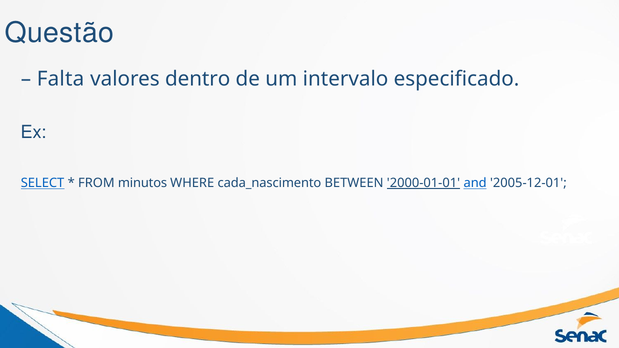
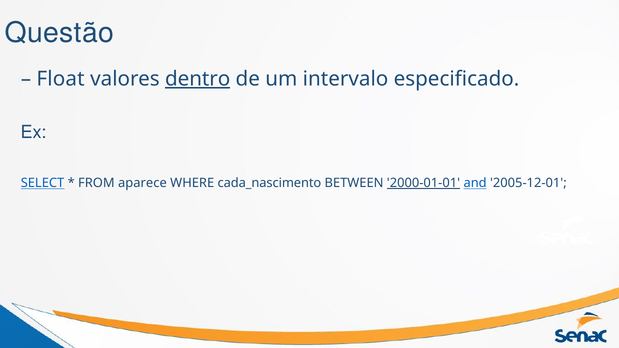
Falta: Falta -> Float (61, 79)
dentro underline: none -> present (198, 79)
minutos: minutos -> aparece (142, 183)
